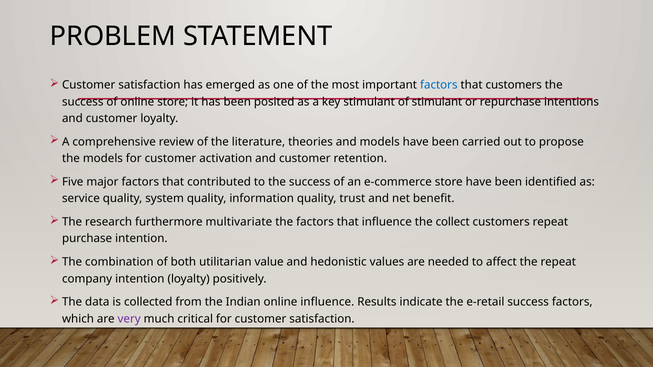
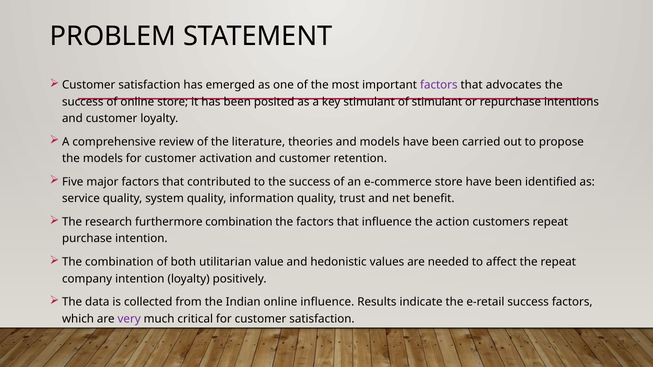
factors colour: blue -> purple (439, 85)
that customers: customers -> advocates (514, 85)
furthermore multivariate: multivariate -> combination (239, 222)
collect: collect -> action (453, 222)
